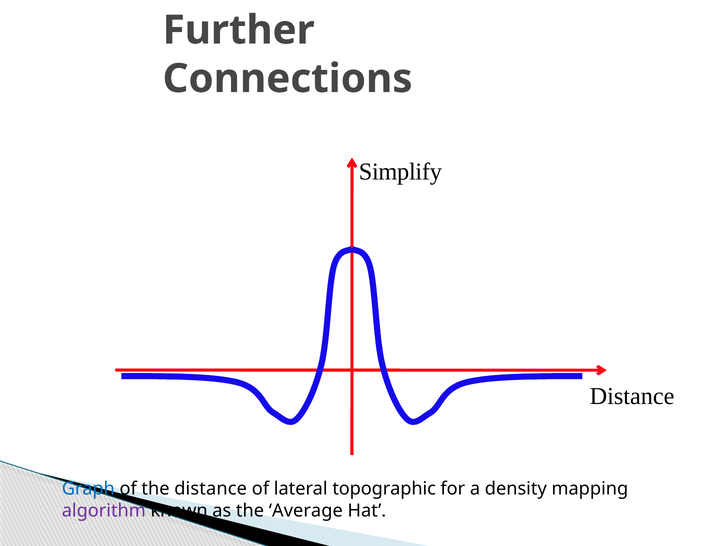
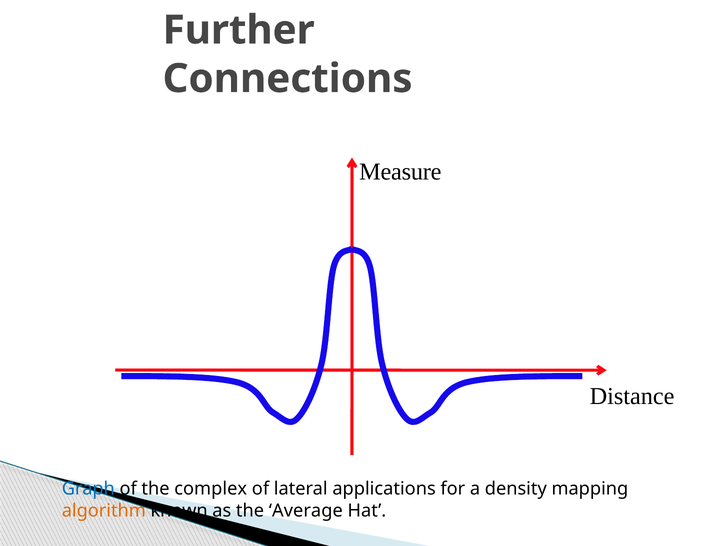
Simplify: Simplify -> Measure (400, 172)
the distance: distance -> complex (211, 489)
topographic: topographic -> applications (384, 489)
algorithm colour: purple -> orange (104, 511)
